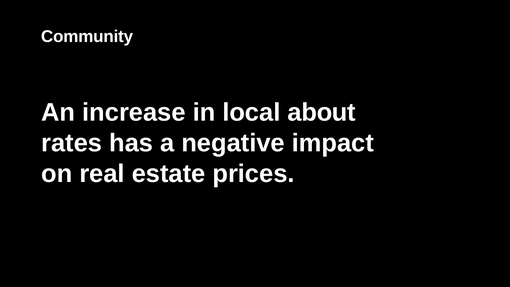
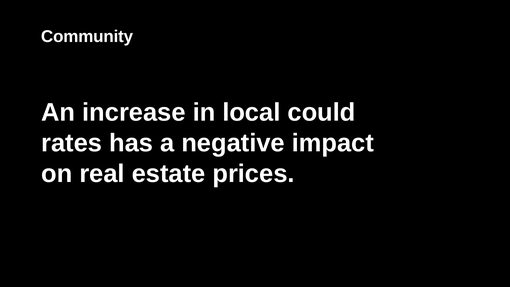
about: about -> could (321, 112)
